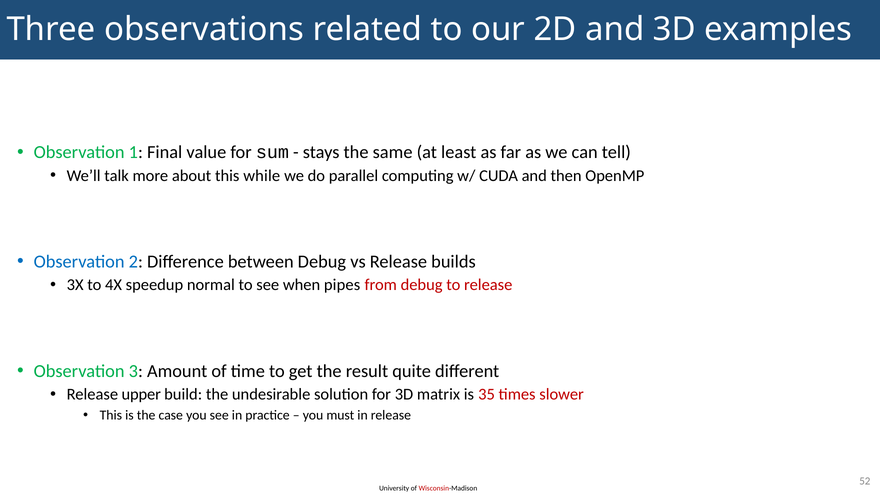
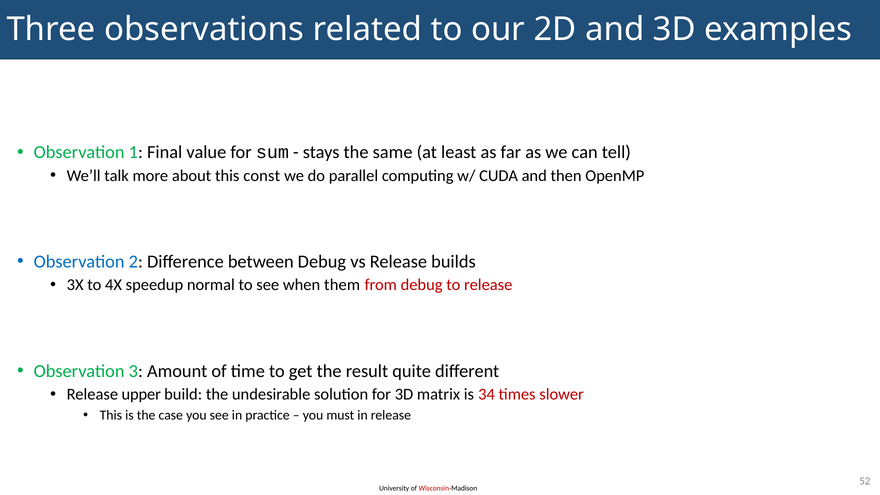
while: while -> const (262, 176)
pipes: pipes -> them (342, 285)
35: 35 -> 34 (487, 394)
